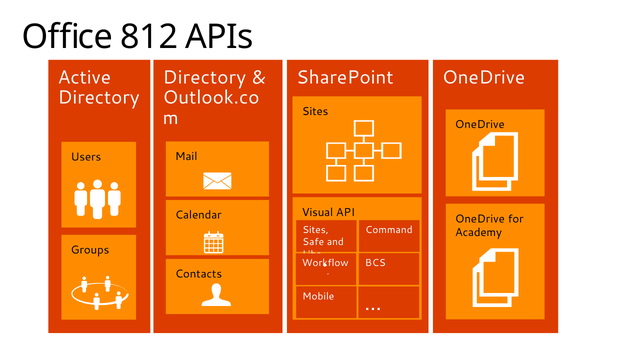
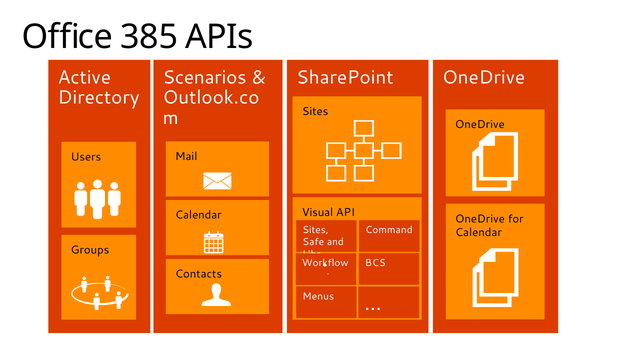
812: 812 -> 385 (149, 37)
Directory: Directory -> Scenarios (205, 77)
Academy: Academy -> Calendar (478, 232)
Mobile: Mobile -> Menus (318, 296)
